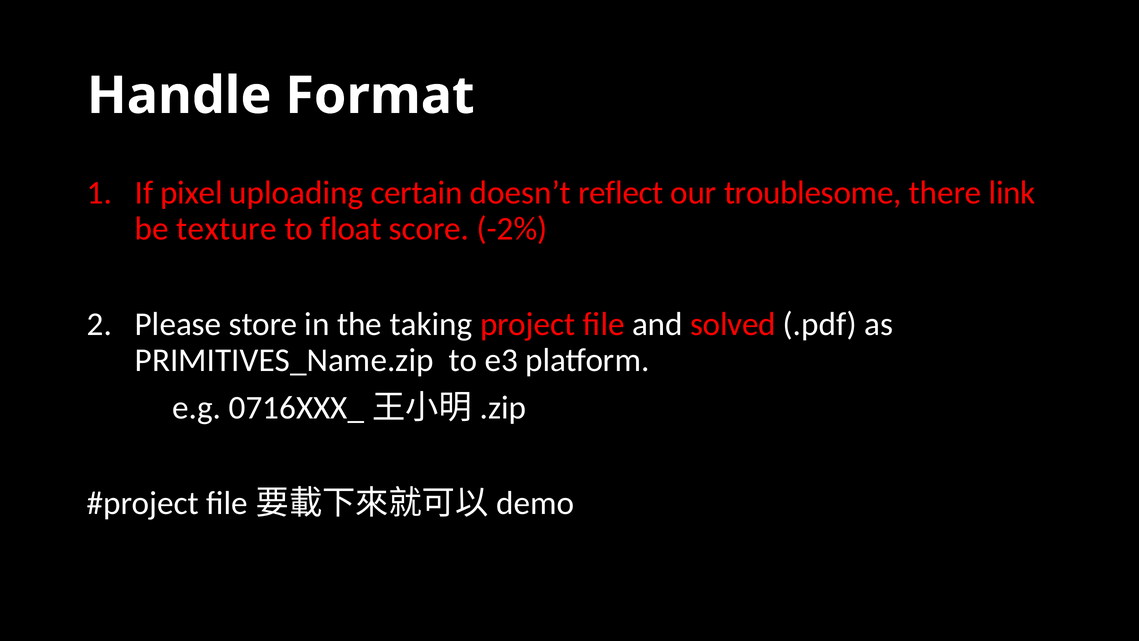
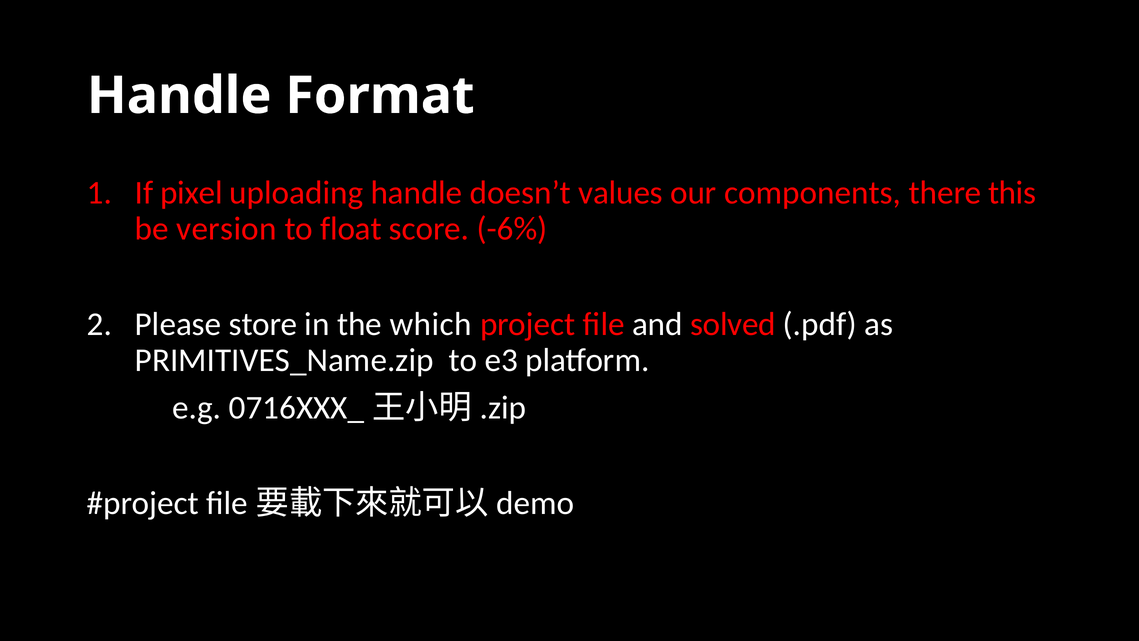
uploading certain: certain -> handle (417, 193)
reflect: reflect -> values (621, 193)
troublesome: troublesome -> components (813, 193)
link: link -> this (1012, 193)
texture: texture -> version (227, 228)
-2%: -2% -> -6% (512, 228)
taking: taking -> which (431, 324)
